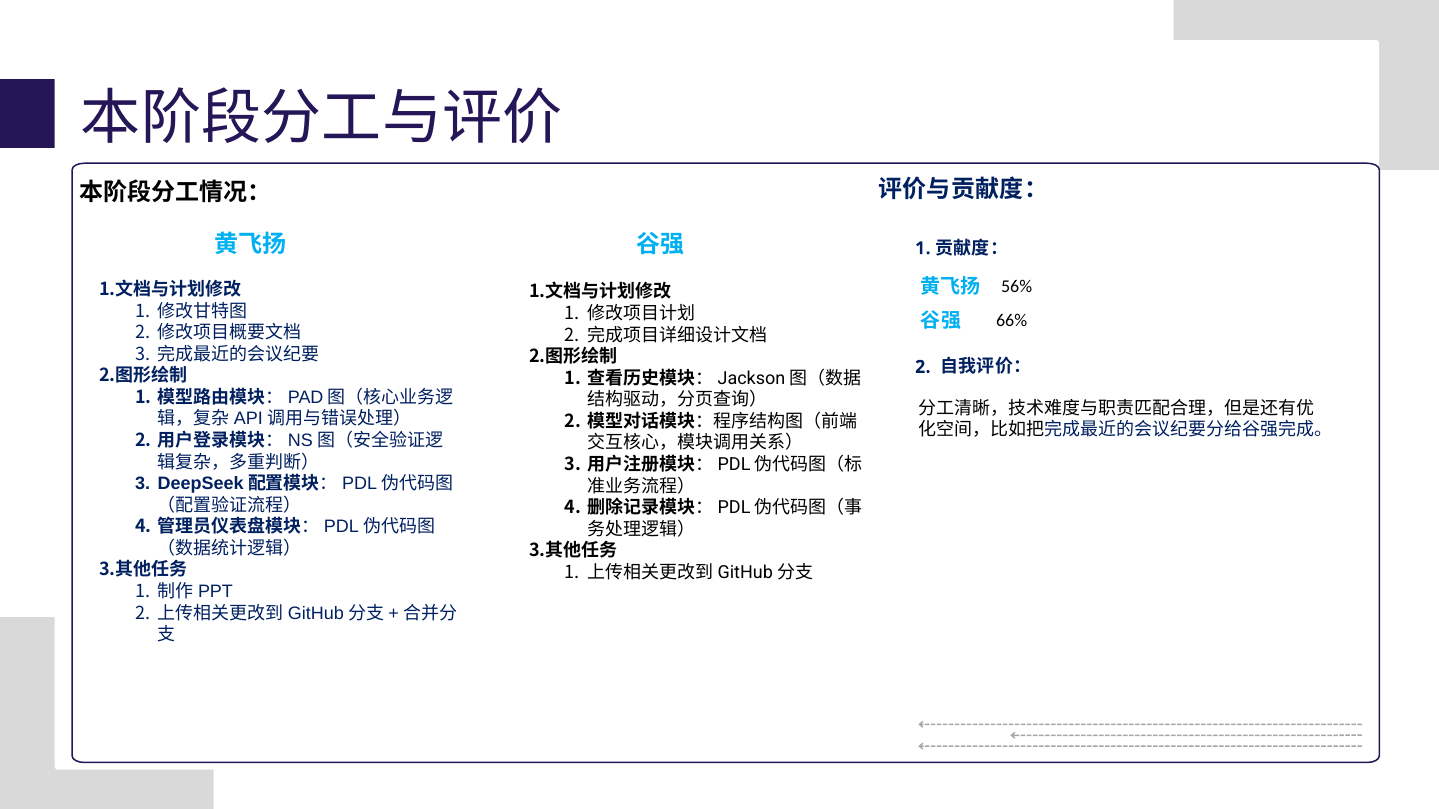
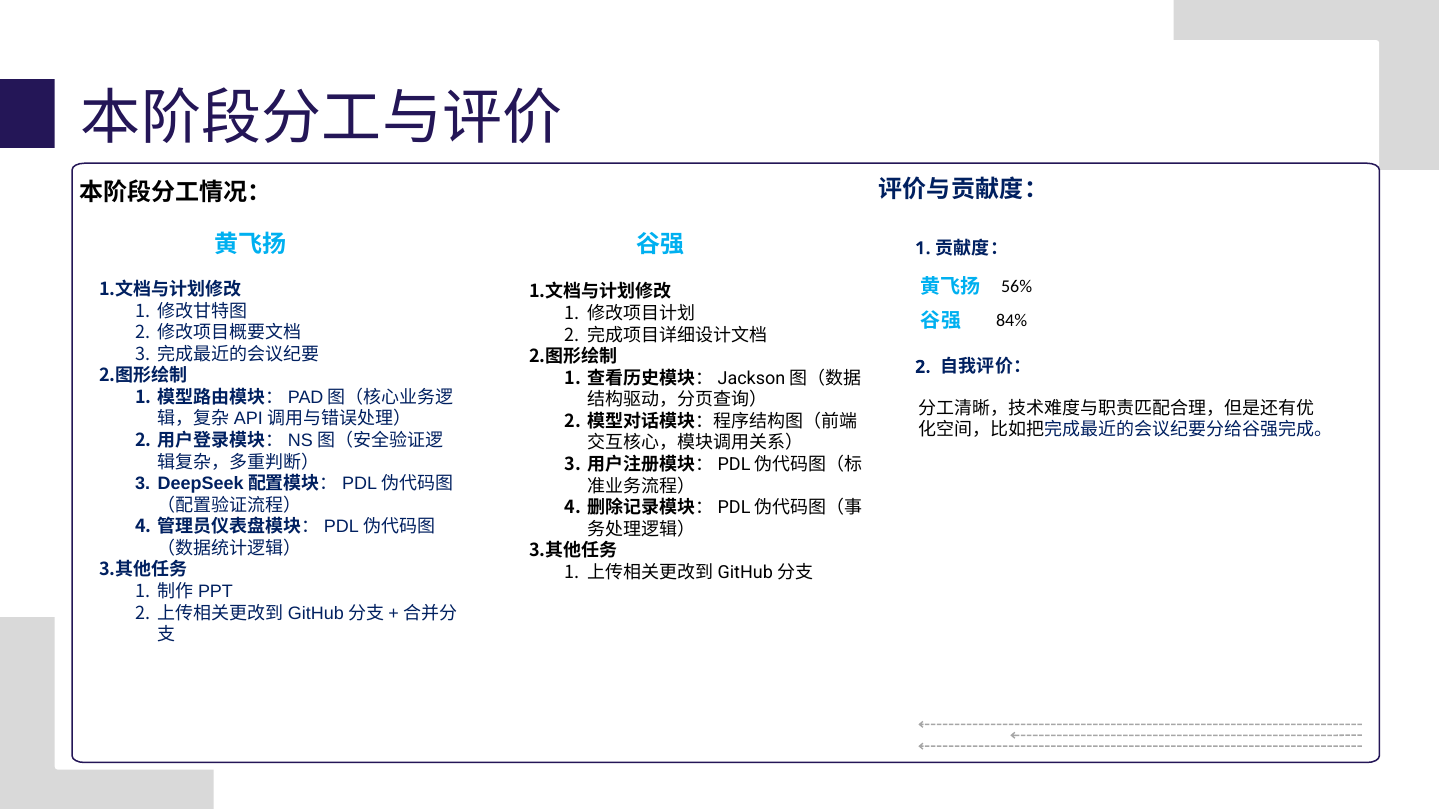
66%: 66% -> 84% (1012, 321)
